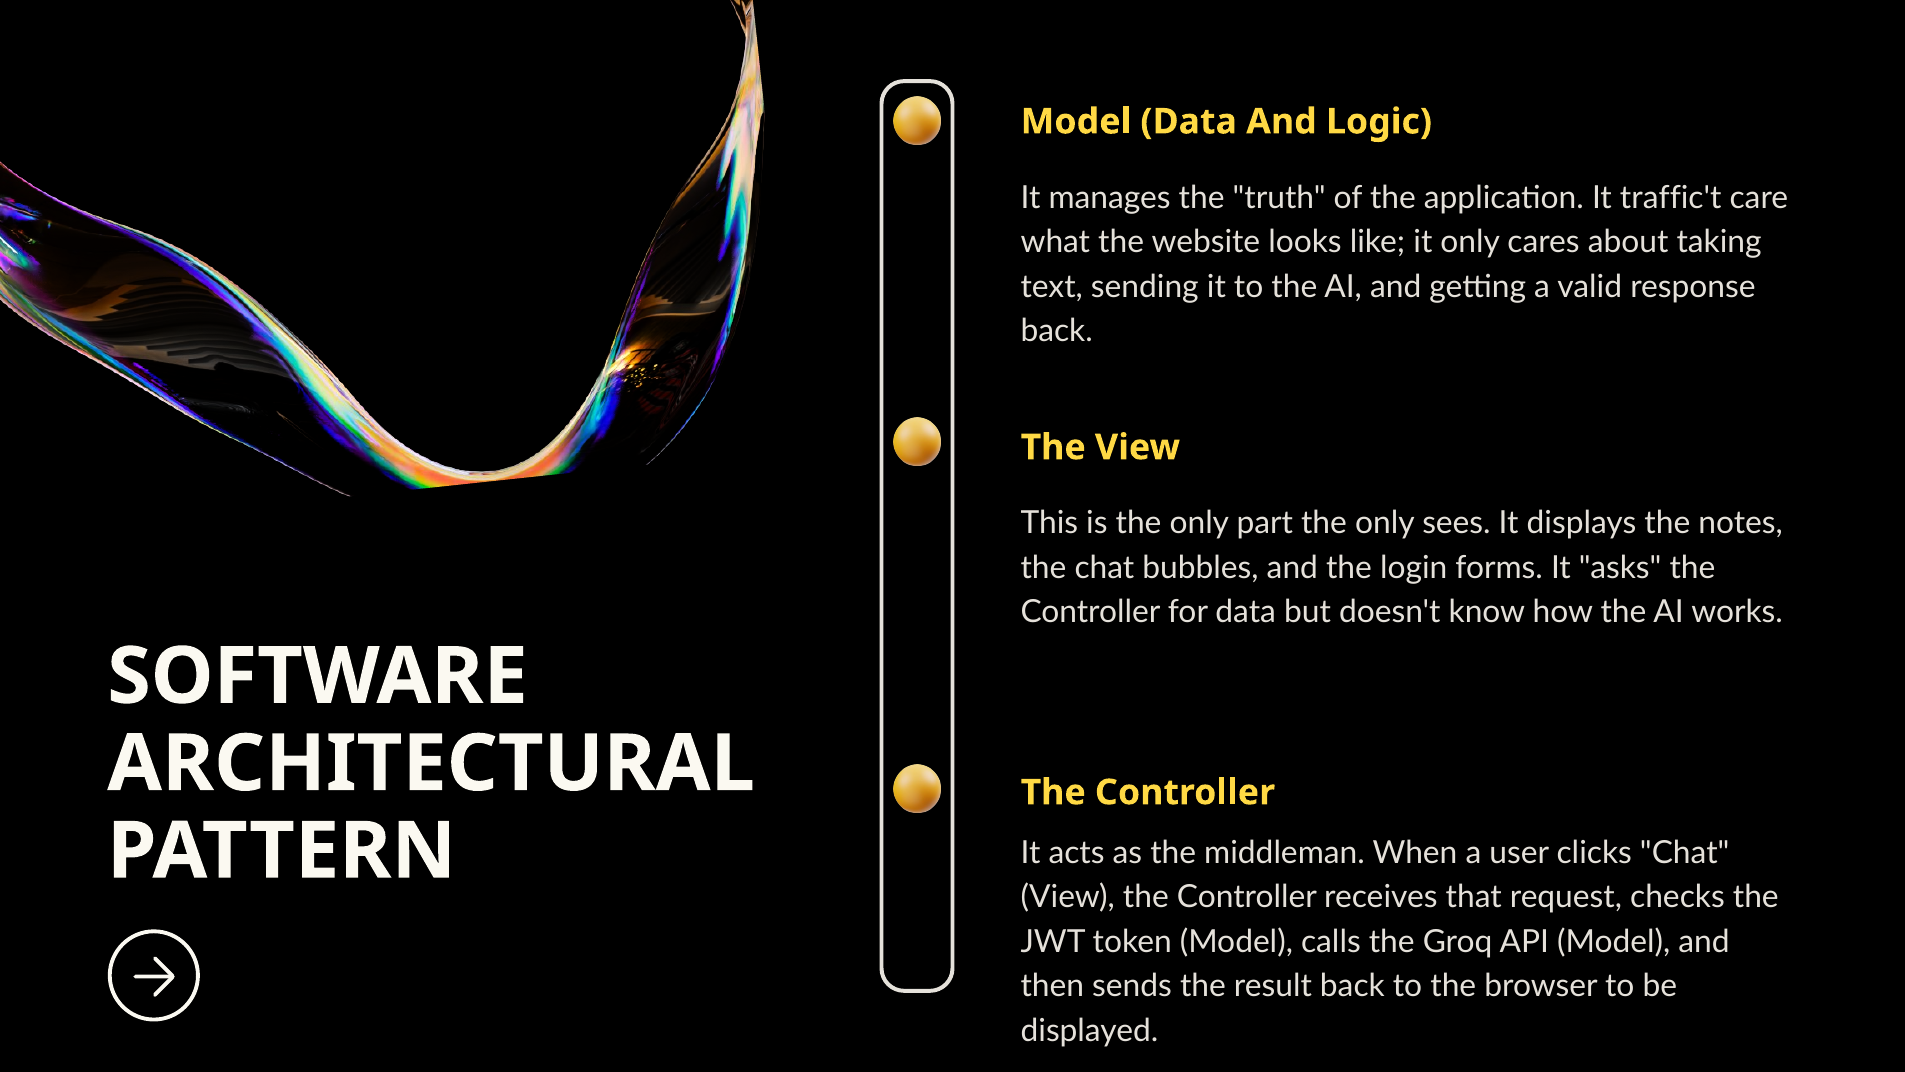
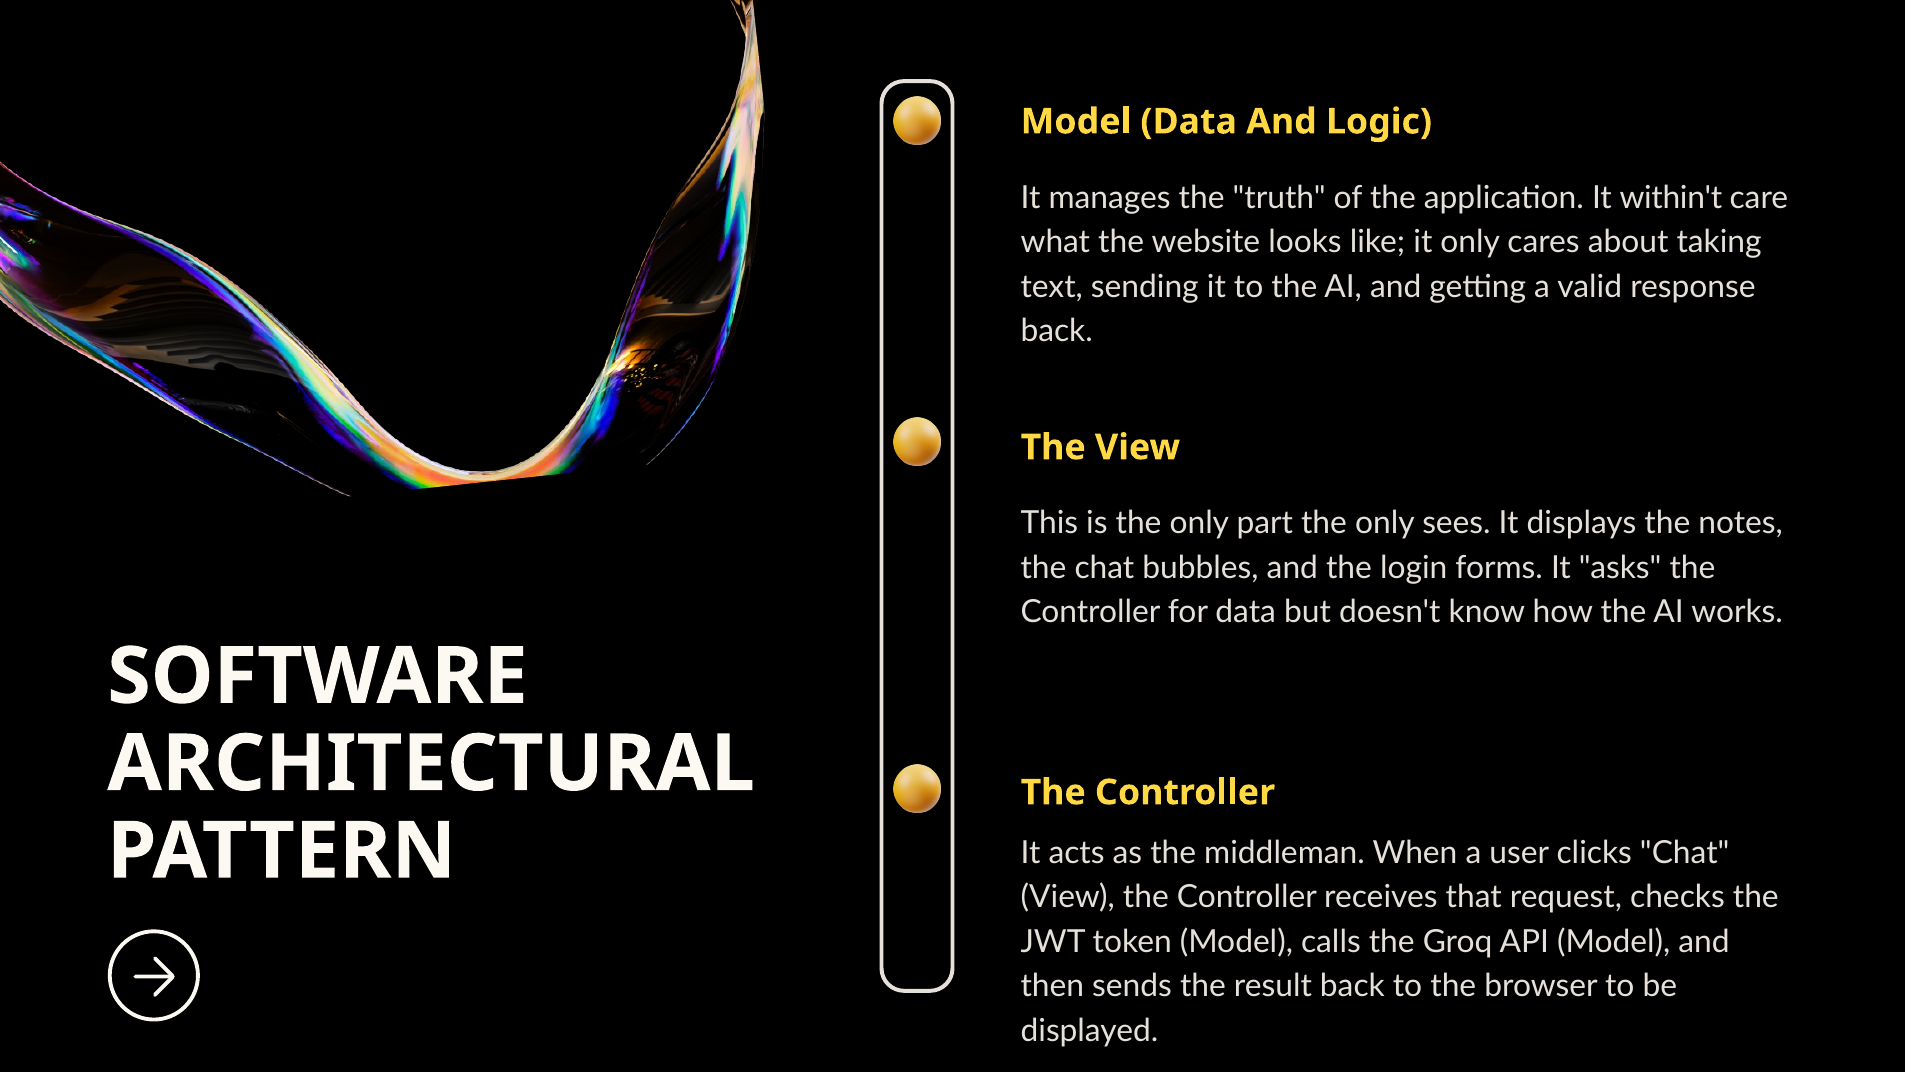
traffic't: traffic't -> within't (1671, 198)
